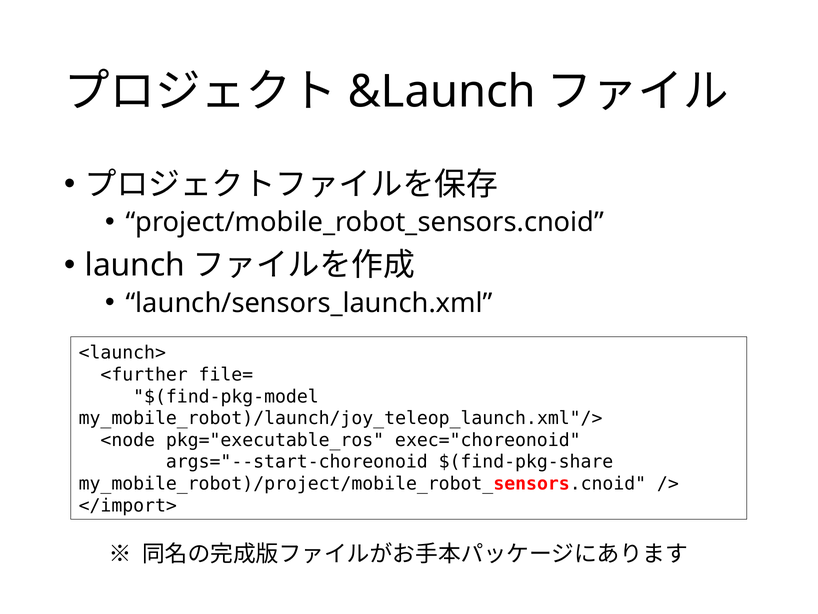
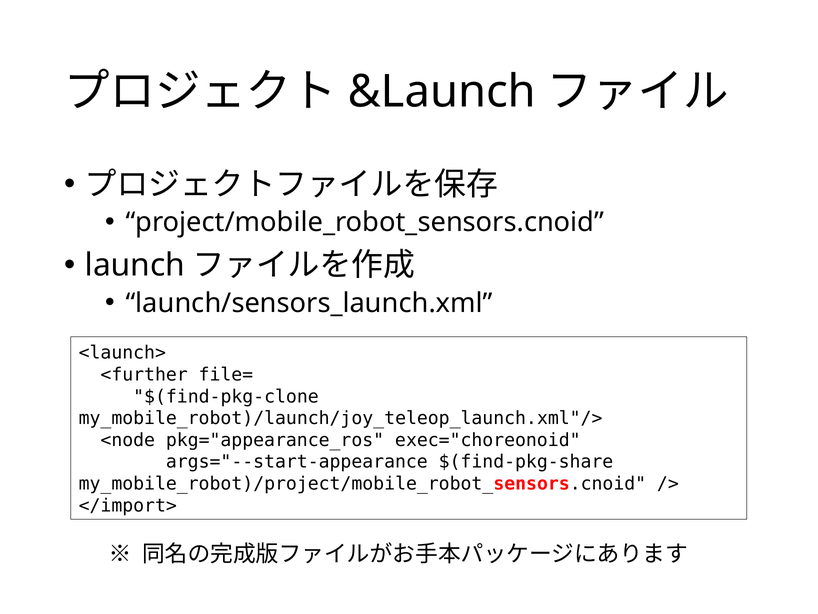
$(find-pkg-model: $(find-pkg-model -> $(find-pkg-clone (226, 396)
pkg="executable_ros: pkg="executable_ros -> pkg="appearance_ros (275, 440)
args="--start-choreonoid: args="--start-choreonoid -> args="--start-appearance (297, 462)
